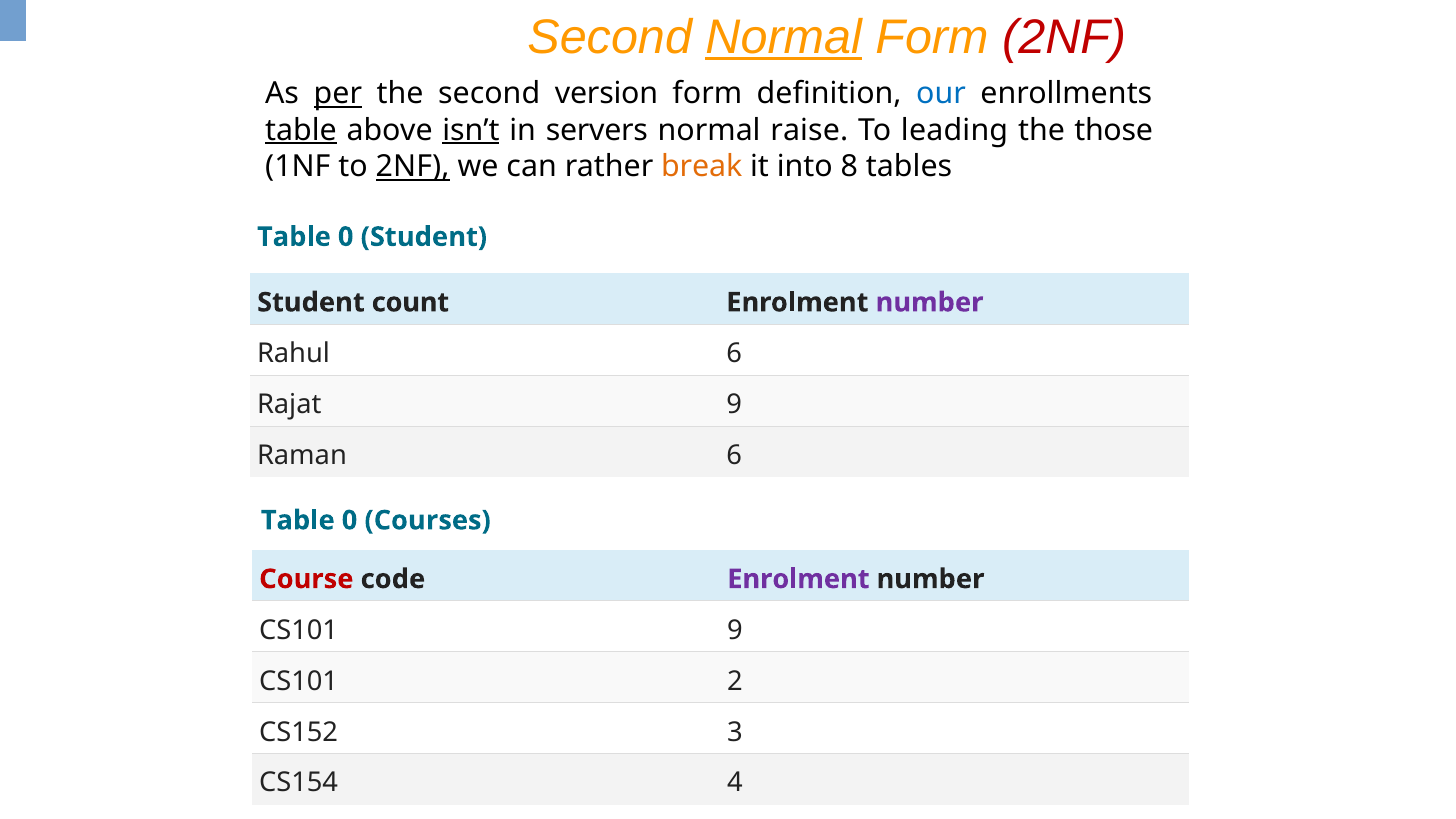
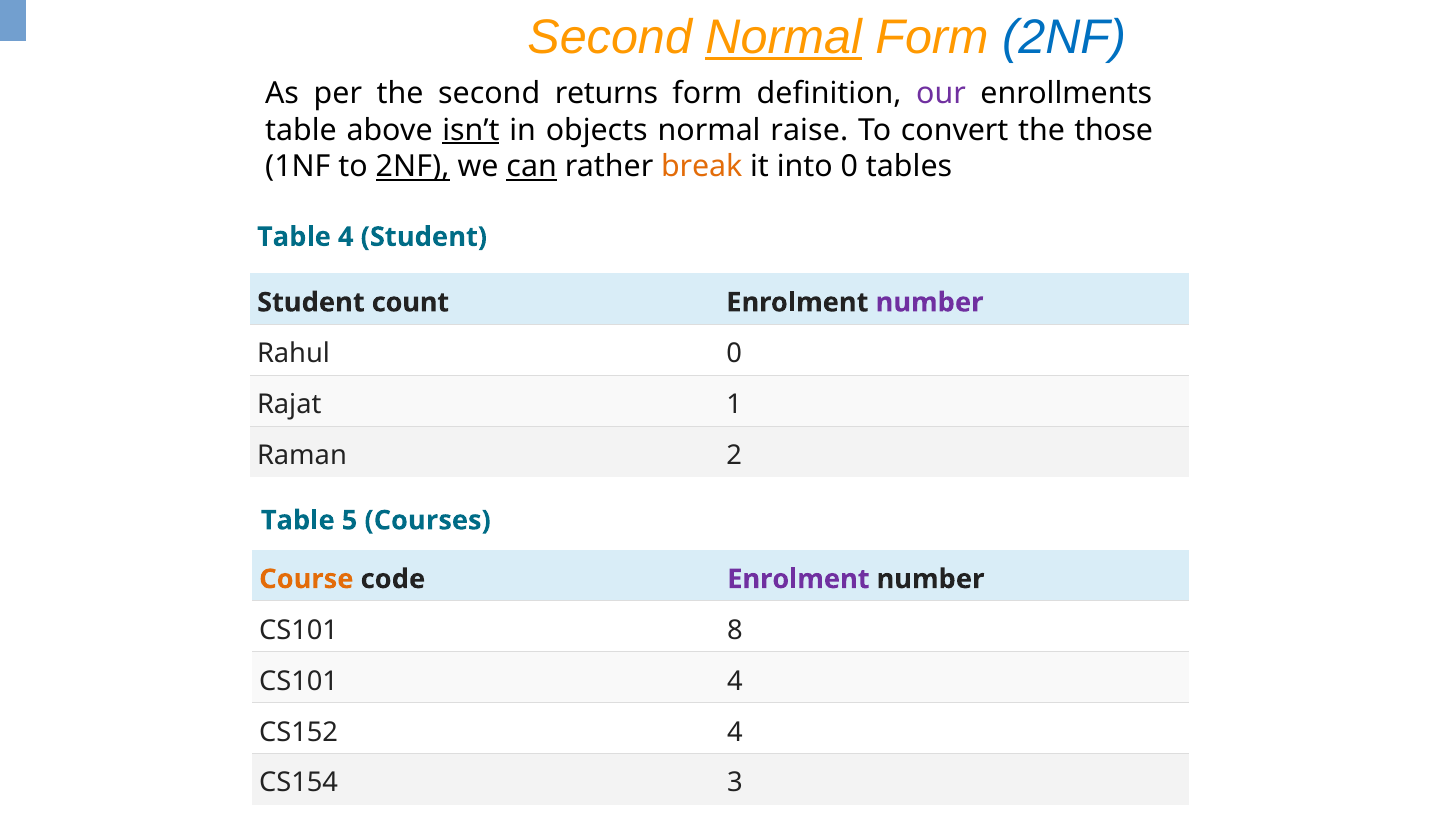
2NF colour: red -> blue (1064, 38)
per underline: present -> none (338, 94)
version: version -> returns (607, 94)
our colour: blue -> purple (941, 94)
table underline: present -> none (301, 130)
servers: servers -> objects (597, 130)
leading: leading -> convert (955, 130)
can underline: none -> present (532, 167)
into 8: 8 -> 0 (849, 167)
0: 0 -> 4 (346, 237)
Rahul 6: 6 -> 0 (734, 353)
Rajat 9: 9 -> 1 (734, 404)
Raman 6: 6 -> 2 (734, 455)
0: 0 -> 5 (350, 520)
Course colour: red -> orange (306, 579)
CS101 9: 9 -> 8 (735, 630)
CS101 2: 2 -> 4 (735, 681)
CS152 3: 3 -> 4 (735, 732)
4: 4 -> 3 (735, 783)
